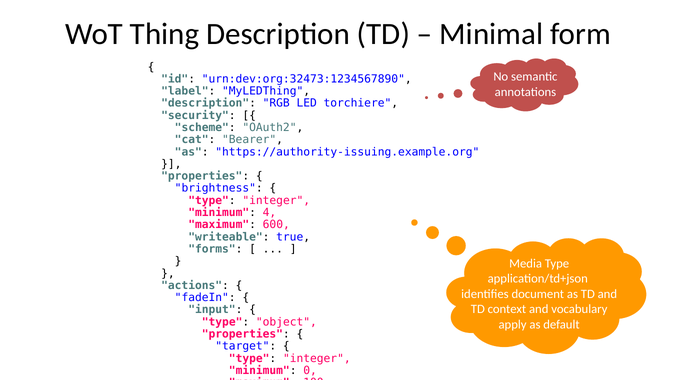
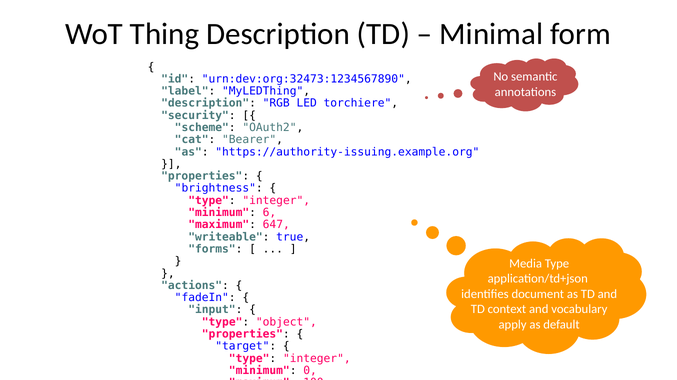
4: 4 -> 6 (269, 213)
600: 600 -> 647 (276, 225)
